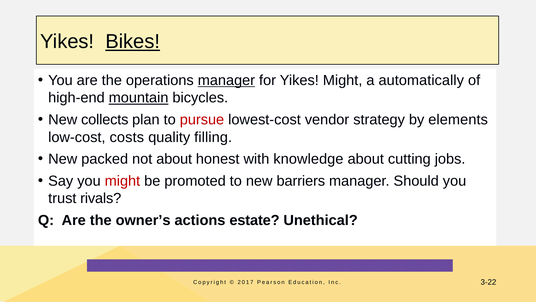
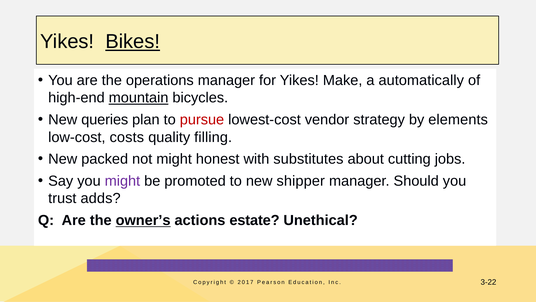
manager underline: present -> none (226, 80)
Yikes Might: Might -> Make (343, 80)
collects: collects -> queries (105, 120)
not about: about -> might (174, 159)
knowledge: knowledge -> substitutes (308, 159)
might colour: red -> purple (122, 181)
barriers: barriers -> shipper (301, 181)
rivals: rivals -> adds (101, 198)
owner’s underline: none -> present (143, 220)
